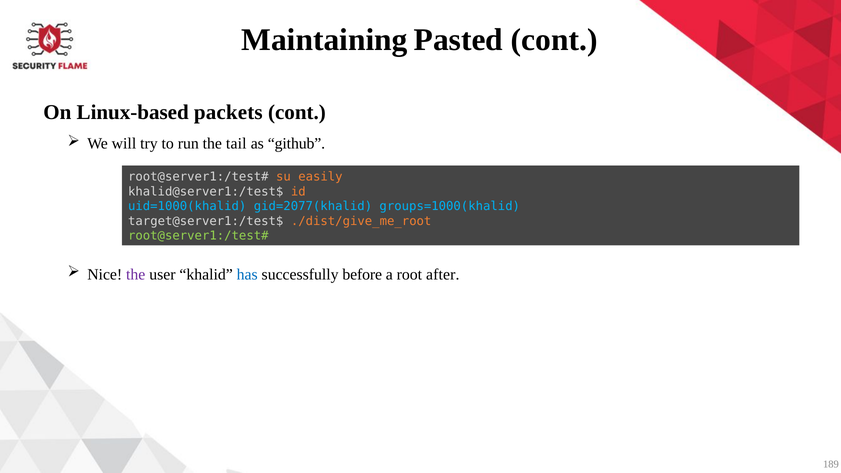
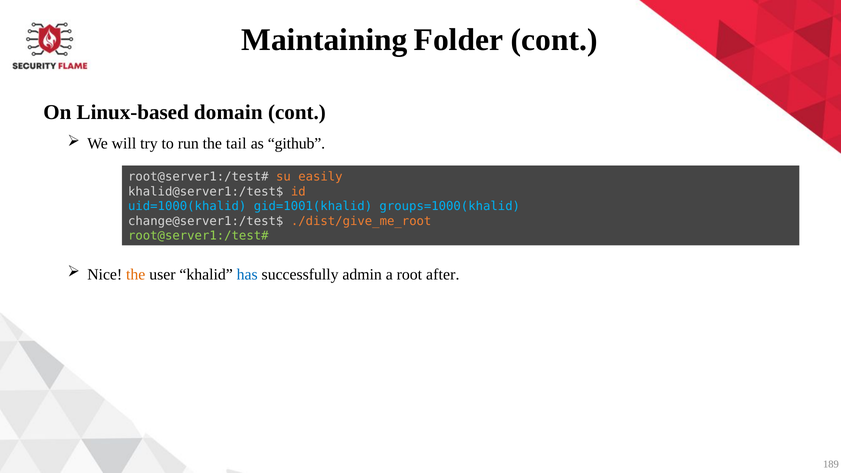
Pasted: Pasted -> Folder (458, 40)
packets: packets -> domain (228, 113)
gid=2077(khalid: gid=2077(khalid -> gid=1001(khalid (313, 206)
target@server1:/test$: target@server1:/test$ -> change@server1:/test$ (206, 221)
the colour: purple -> orange (136, 274)
before: before -> admin (362, 274)
